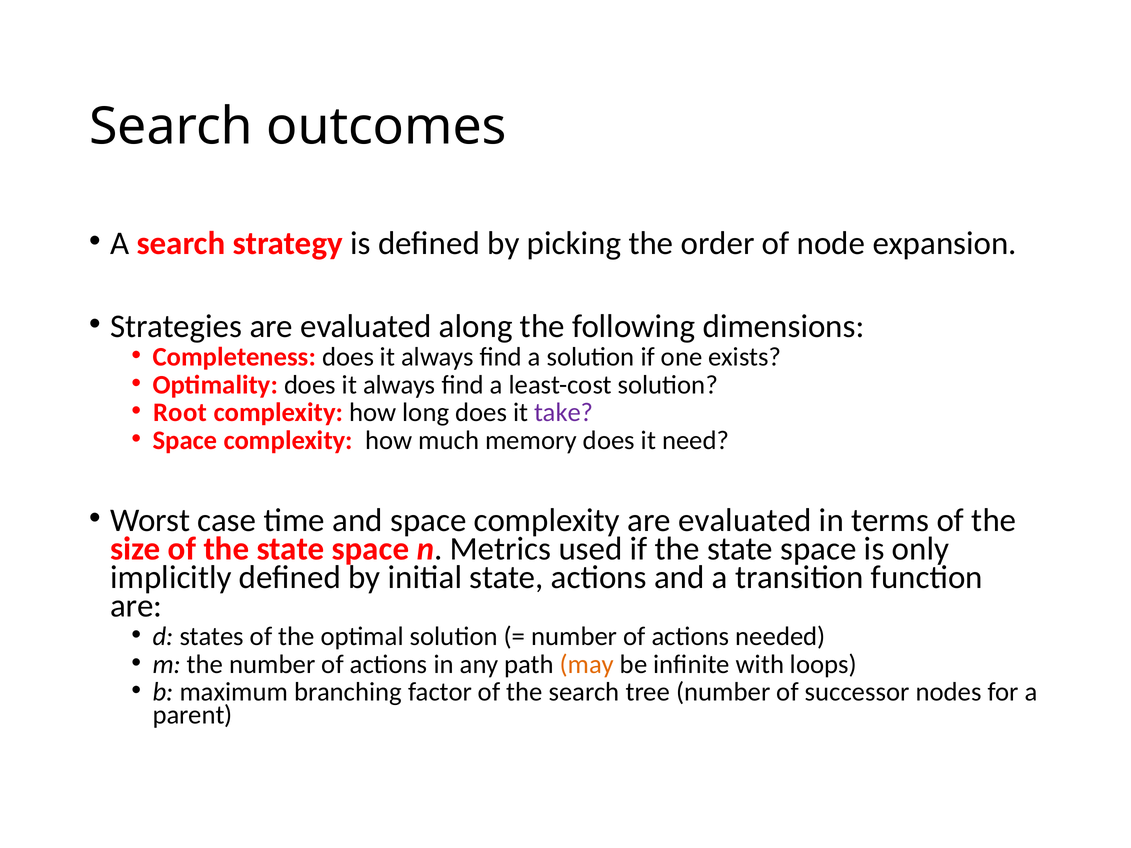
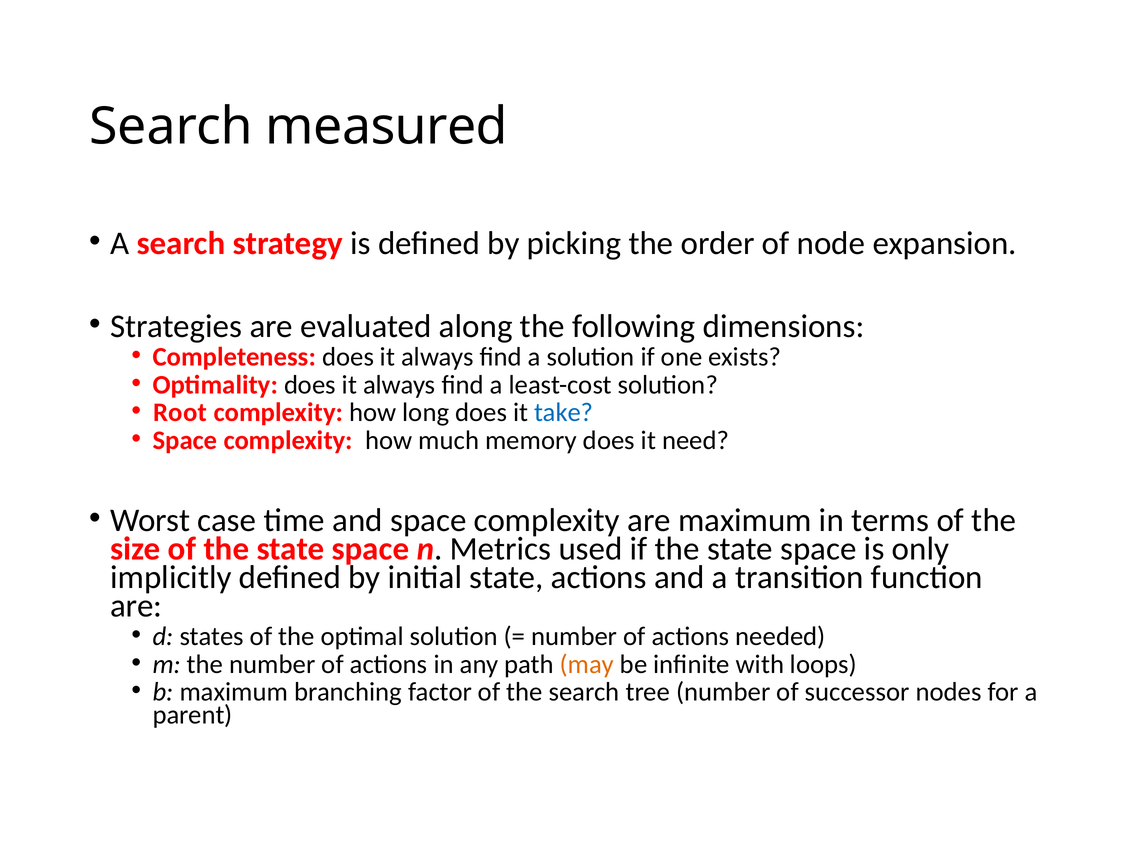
outcomes: outcomes -> measured (387, 127)
take colour: purple -> blue (564, 413)
complexity are evaluated: evaluated -> maximum (745, 520)
